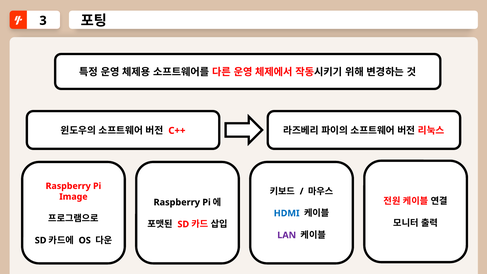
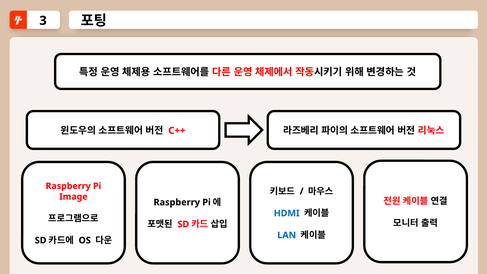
LAN colour: purple -> blue (287, 235)
